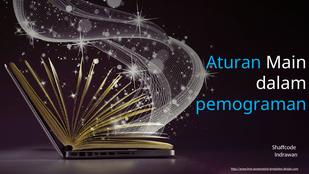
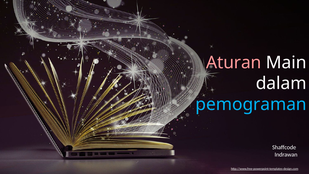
Aturan colour: light blue -> pink (234, 63)
